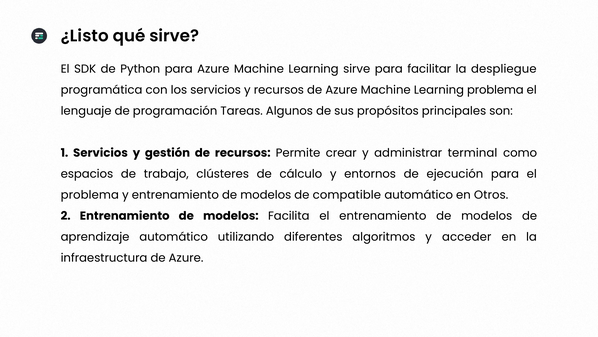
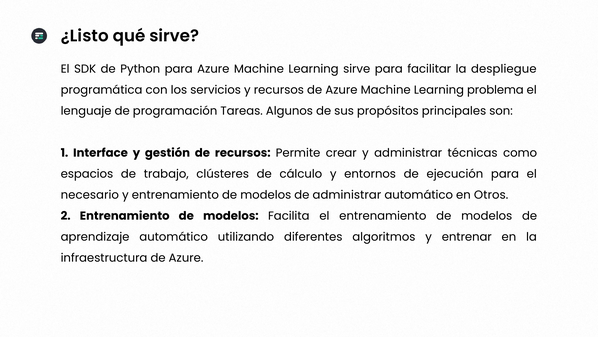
1 Servicios: Servicios -> Interface (100, 153)
terminal: terminal -> técnicas (473, 153)
problema: problema -> necesario (90, 195)
de compatible: compatible -> administrar (347, 195)
acceder: acceder -> entrenar (467, 236)
